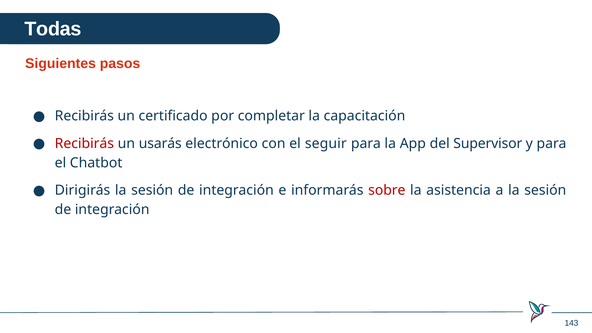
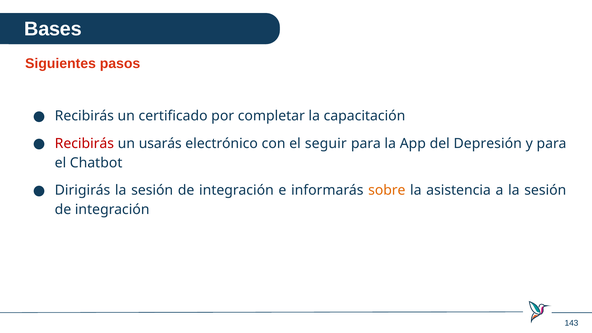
Todas: Todas -> Bases (53, 29)
Supervisor: Supervisor -> Depresión (488, 144)
sobre colour: red -> orange (387, 190)
